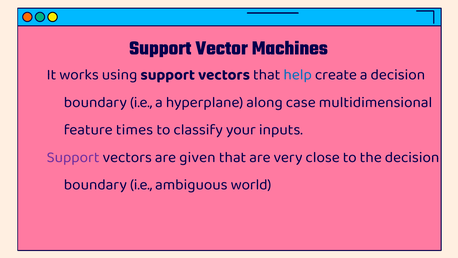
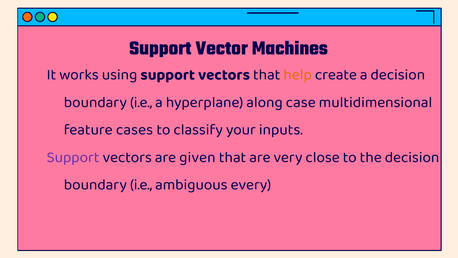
help colour: blue -> orange (298, 74)
times: times -> cases (134, 129)
world: world -> every (251, 184)
